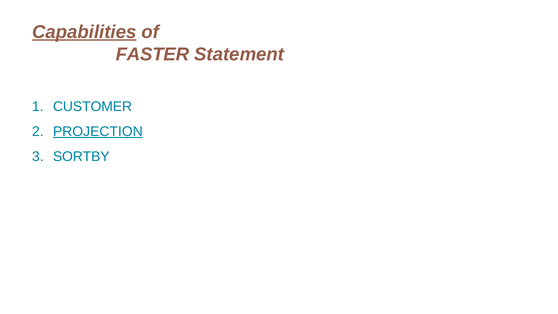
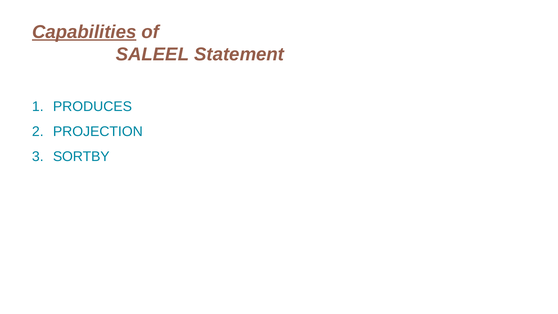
FASTER: FASTER -> SALEEL (152, 54)
CUSTOMER: CUSTOMER -> PRODUCES (92, 106)
PROJECTION underline: present -> none (98, 132)
